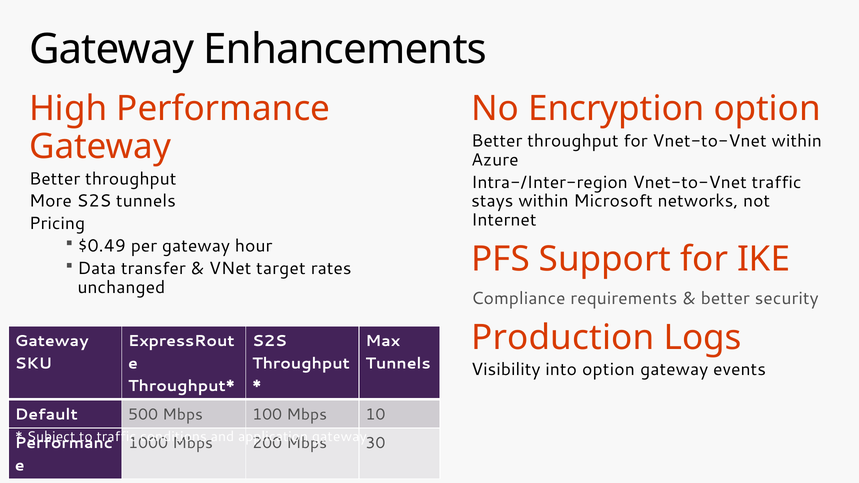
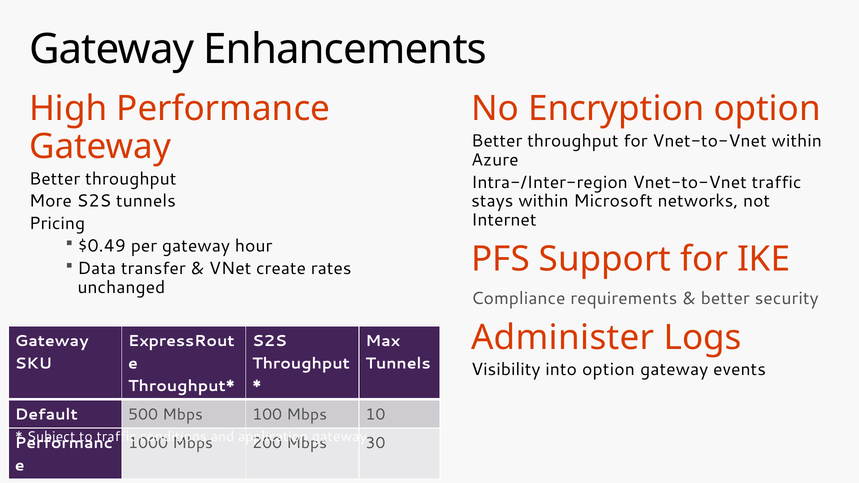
target: target -> create (281, 269)
Production: Production -> Administer (563, 338)
